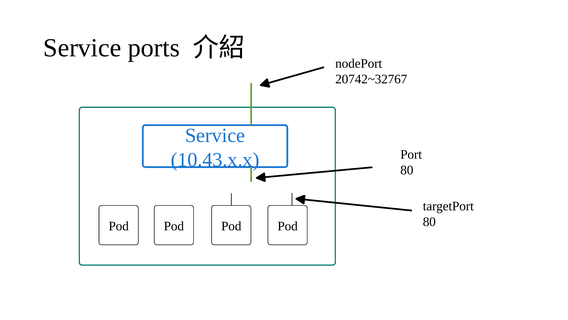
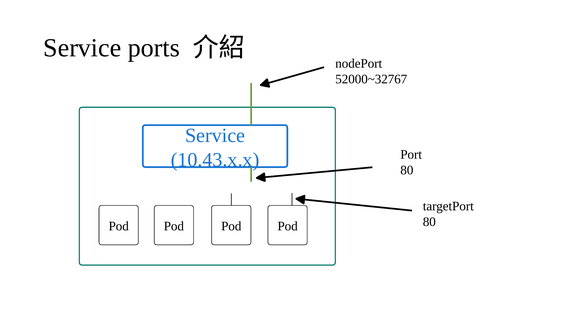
20742~32767: 20742~32767 -> 52000~32767 (371, 79)
